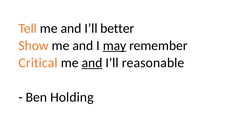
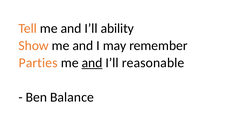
better: better -> ability (117, 28)
may underline: present -> none (115, 46)
Critical: Critical -> Parties (38, 63)
Holding: Holding -> Balance (72, 97)
